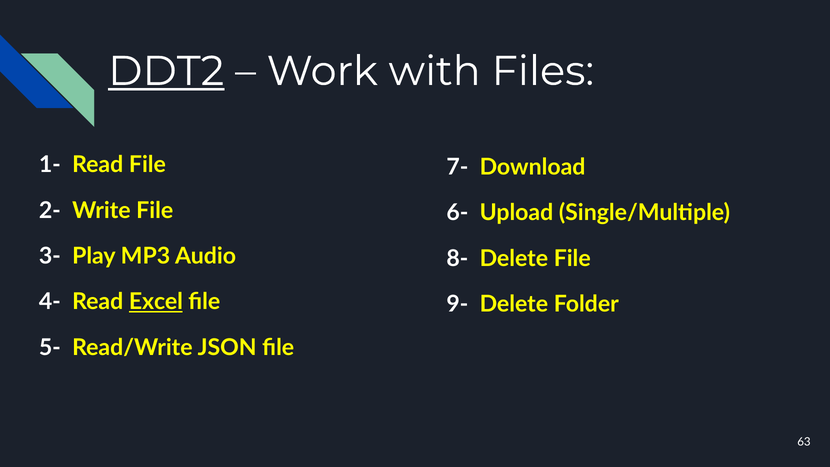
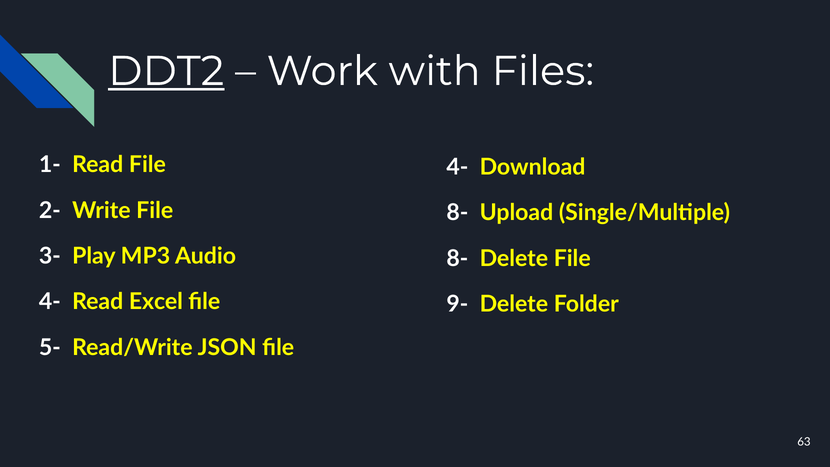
7-: 7- -> 4- (457, 167)
6-: 6- -> 8- (457, 213)
Excel underline: present -> none (156, 302)
